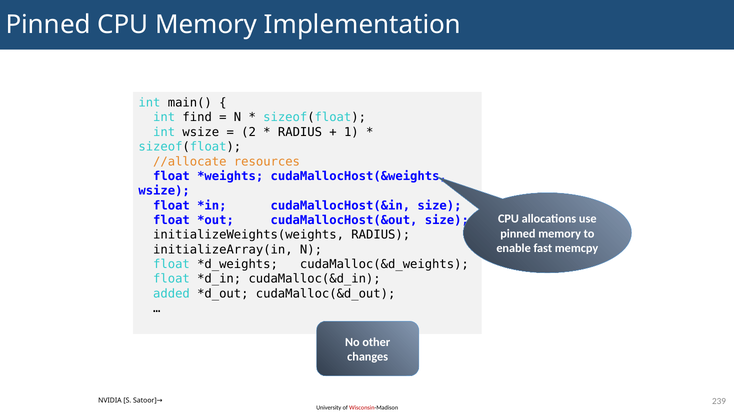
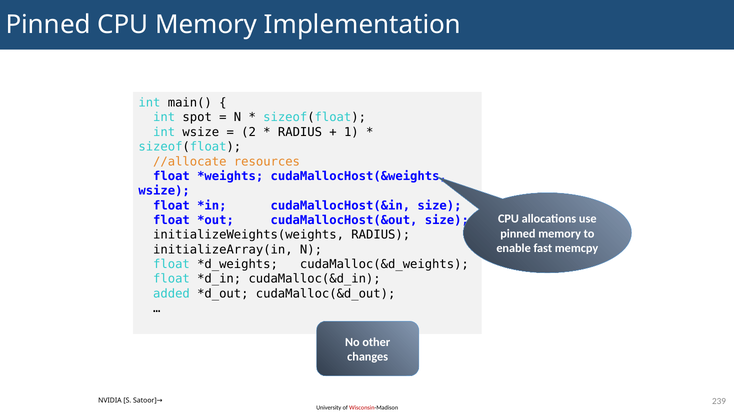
find: find -> spot (197, 117)
